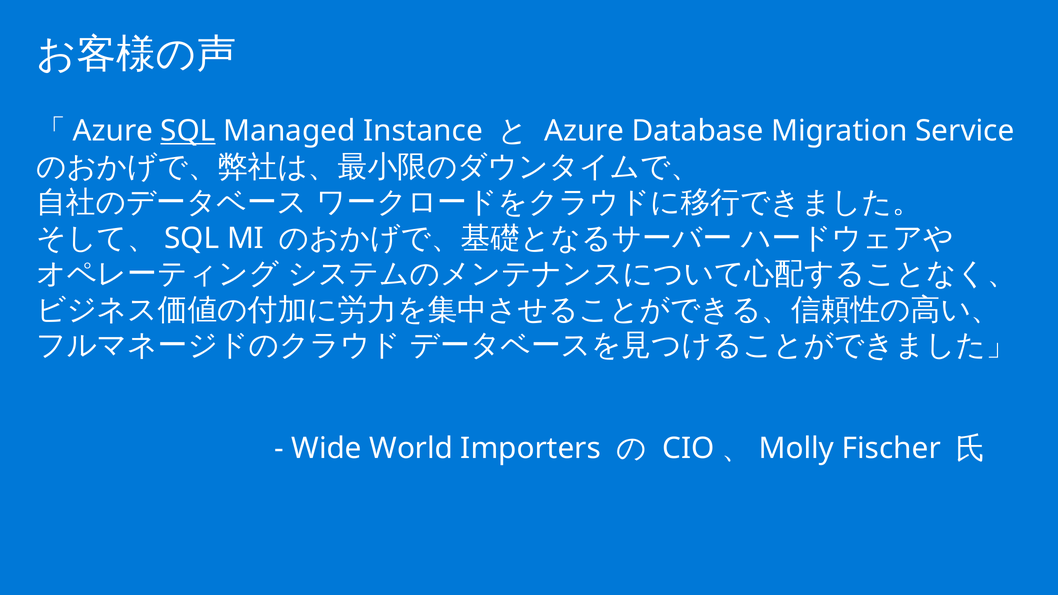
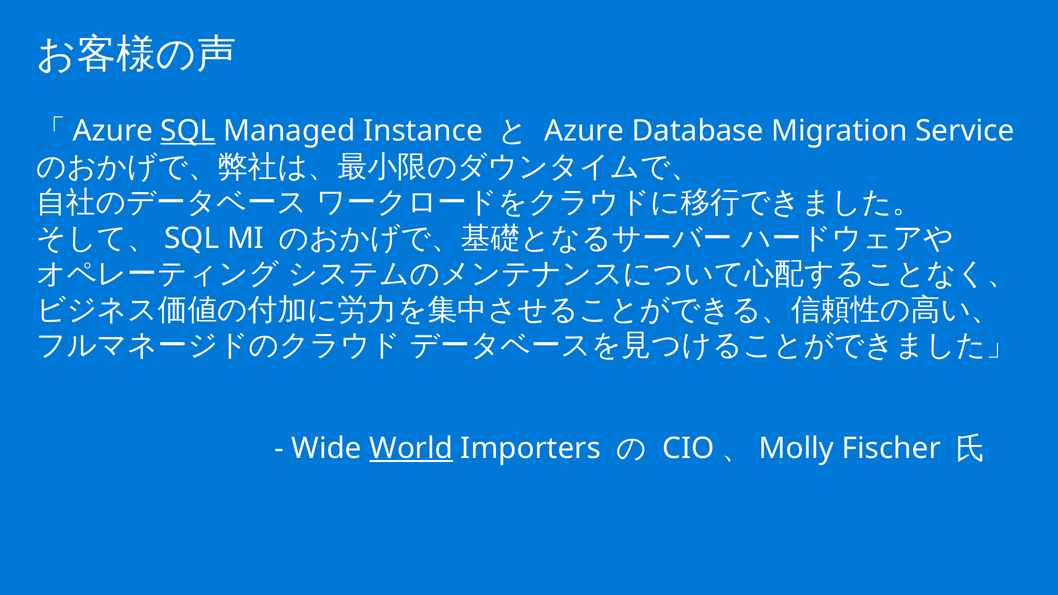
World underline: none -> present (411, 448)
